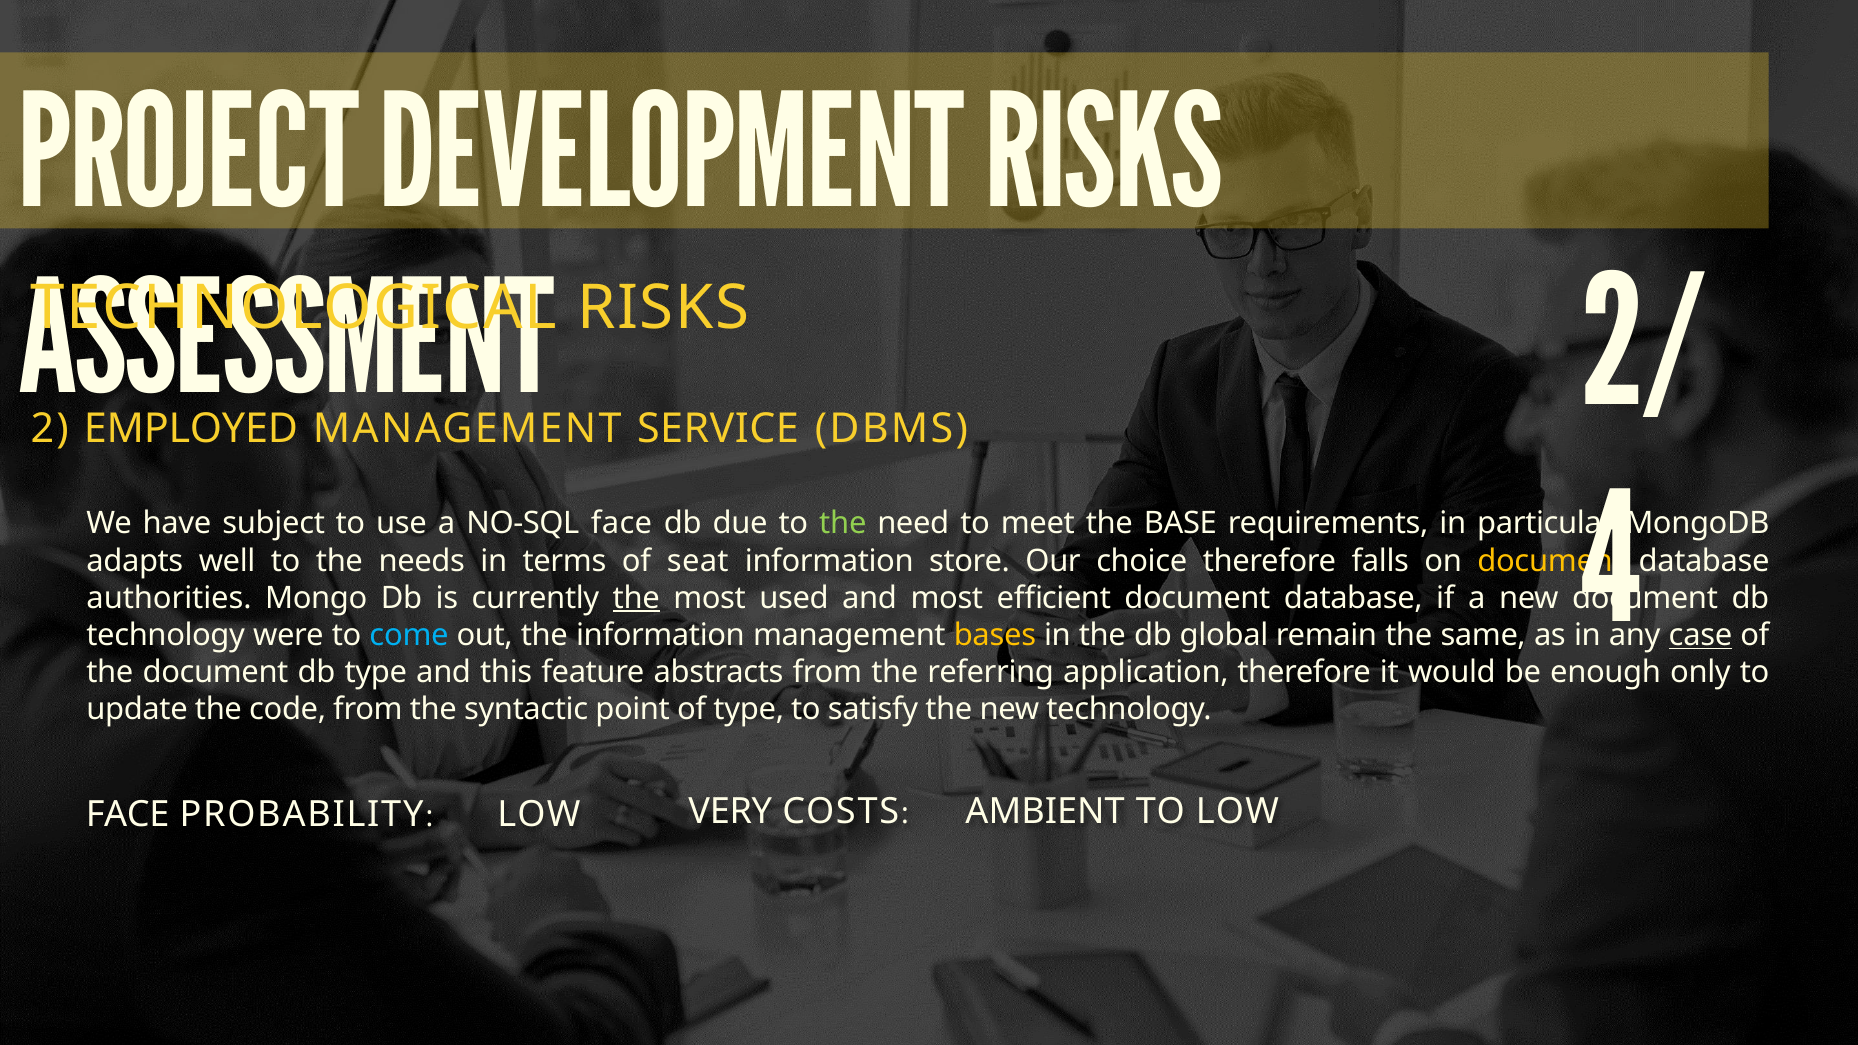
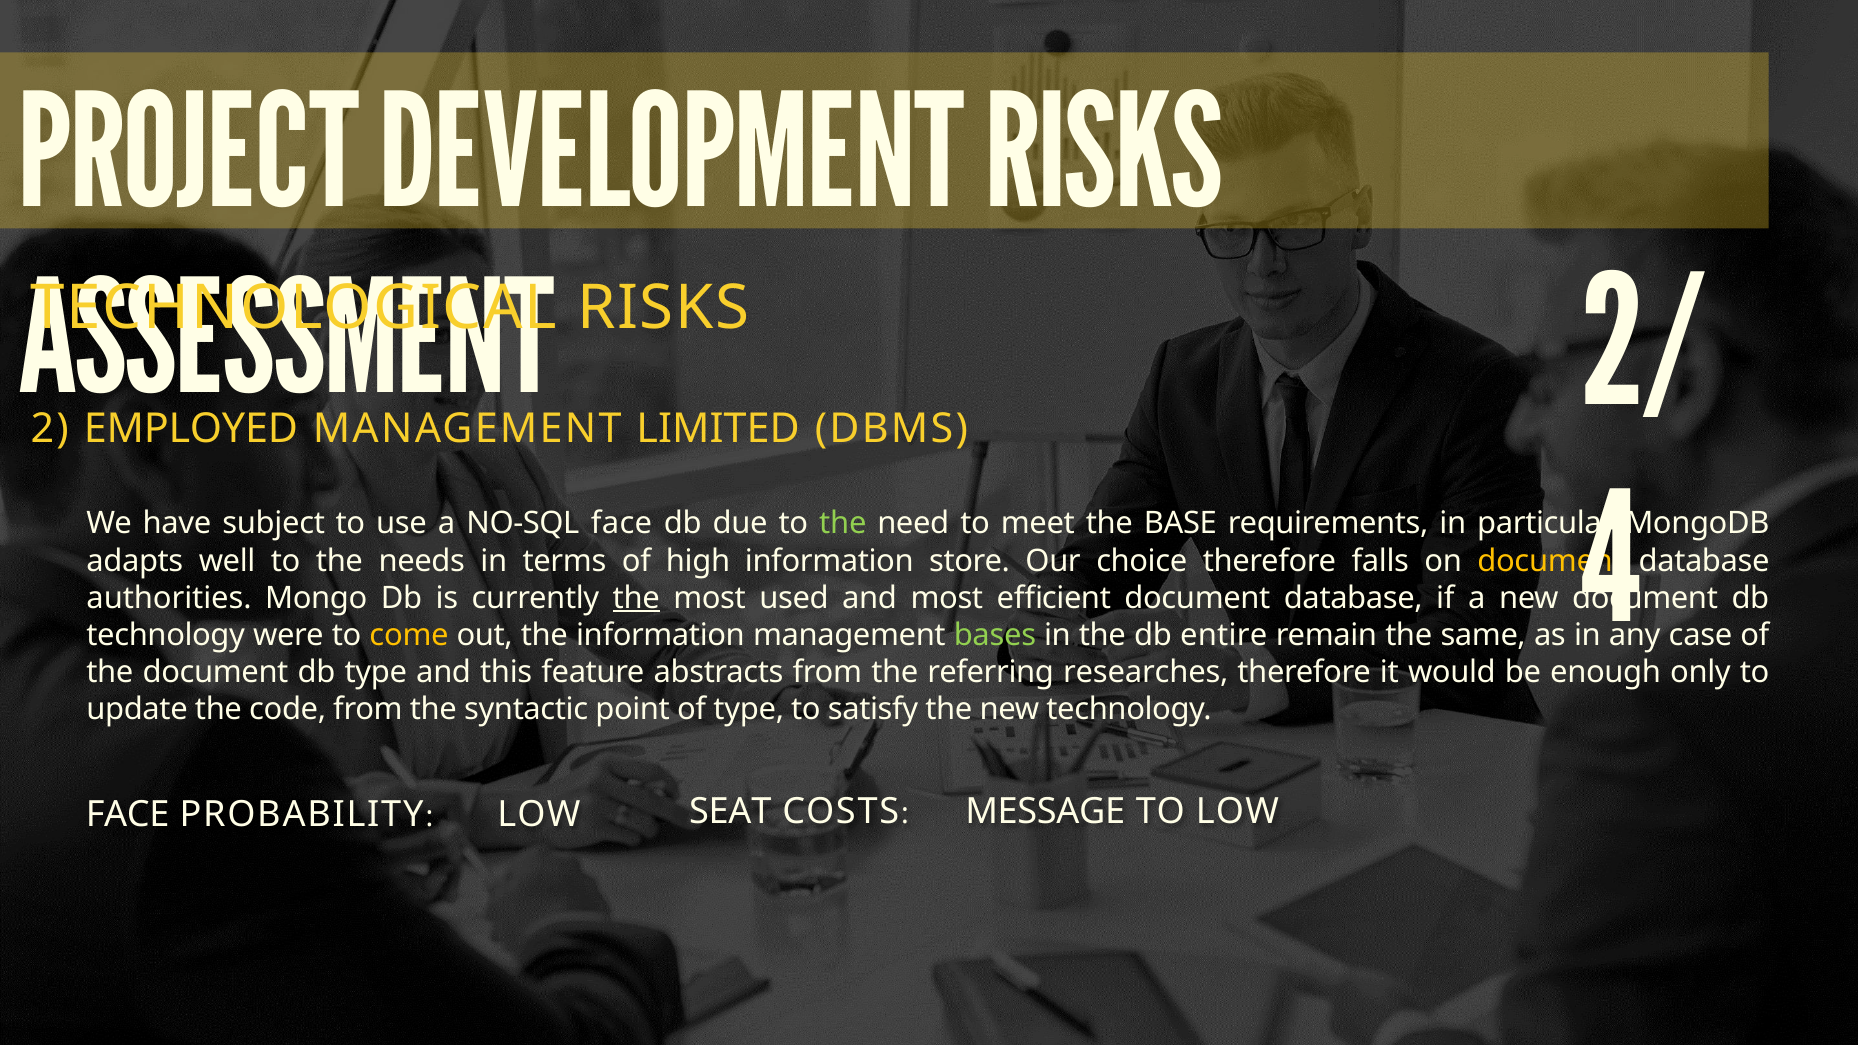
SERVICE: SERVICE -> LIMITED (718, 429)
seat: seat -> high (698, 561)
come colour: light blue -> yellow (409, 635)
bases colour: yellow -> light green (995, 635)
global: global -> entire (1224, 635)
case underline: present -> none (1701, 635)
application: application -> researches (1146, 672)
VERY: VERY -> SEAT (730, 812)
AMBIENT: AMBIENT -> MESSAGE (1045, 812)
